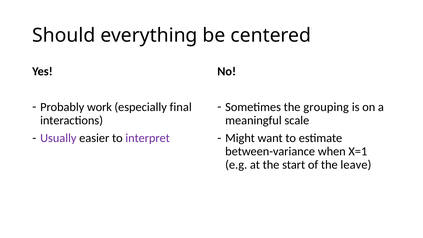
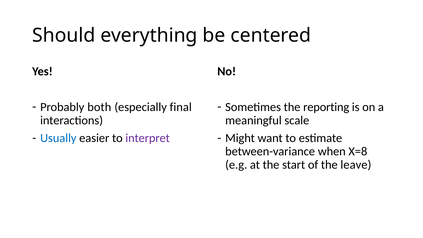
work: work -> both (99, 107)
grouping: grouping -> reporting (326, 107)
Usually colour: purple -> blue (58, 138)
X=1: X=1 -> X=8 (358, 151)
